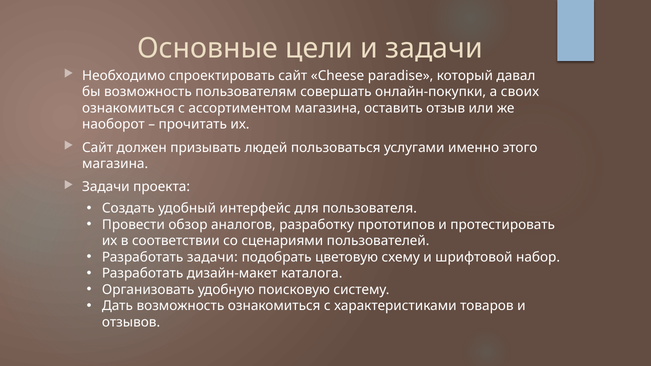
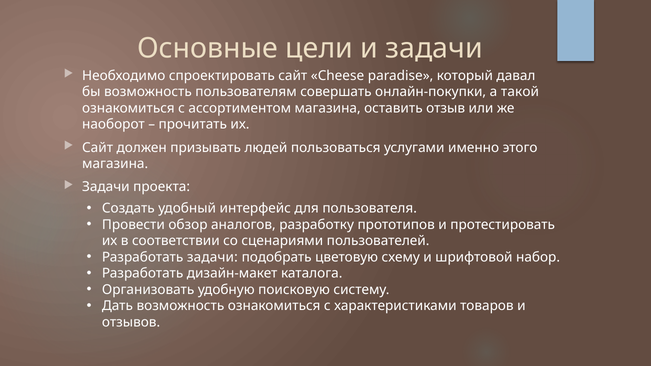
своих: своих -> такой (520, 92)
